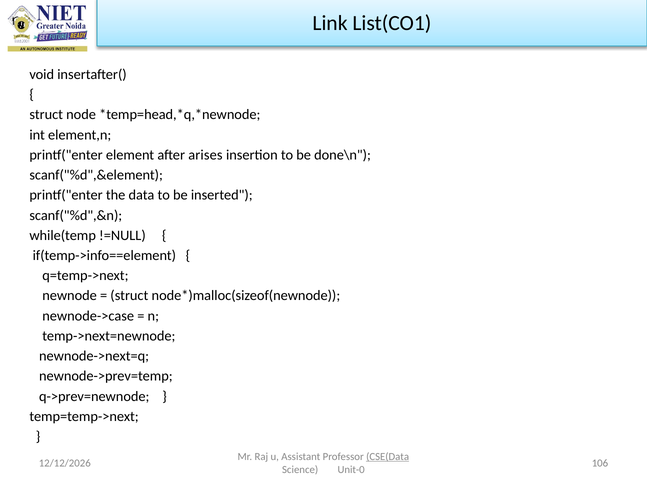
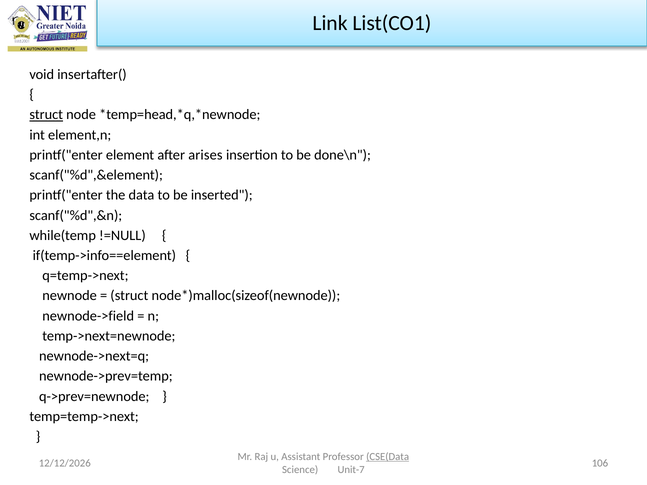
struct underline: none -> present (46, 115)
newnode->case: newnode->case -> newnode->field (88, 316)
Unit-0: Unit-0 -> Unit-7 (351, 470)
